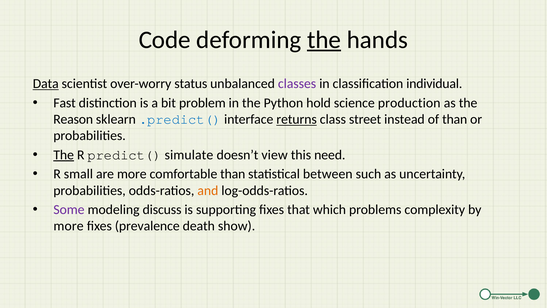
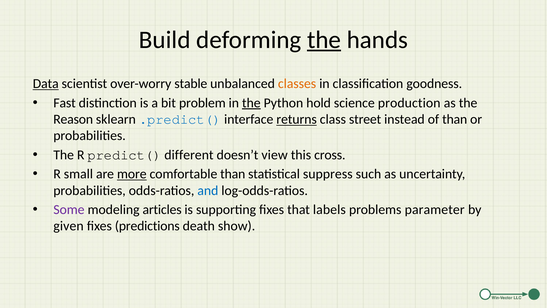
Code: Code -> Build (165, 40)
status: status -> stable (191, 84)
classes colour: purple -> orange (297, 84)
individual: individual -> goodness (434, 84)
the underline: none -> present (251, 103)
The underline: present -> none (64, 155)
simulate: simulate -> different (189, 155)
need: need -> cross (330, 155)
more underline: none -> present (132, 174)
between: between -> suppress (328, 174)
and colour: orange -> blue (208, 190)
discuss: discuss -> articles (162, 210)
which: which -> labels (329, 210)
complexity: complexity -> parameter (435, 210)
more: more -> given (69, 226)
prevalence: prevalence -> predictions (147, 226)
